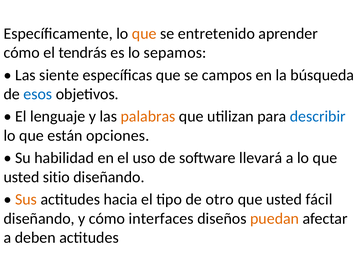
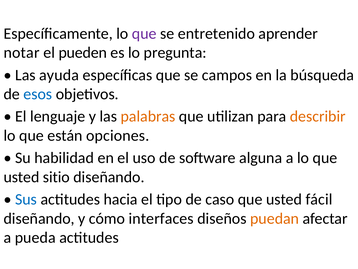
que colour: orange -> purple (144, 33)
cómo: cómo -> notar (22, 53)
tendrás: tendrás -> pueden (83, 53)
sepamos: sepamos -> pregunta (175, 53)
siente: siente -> ayuda (59, 75)
describir colour: blue -> orange (318, 116)
llevará: llevará -> alguna (261, 158)
Sus colour: orange -> blue (26, 199)
otro: otro -> caso (220, 199)
deben: deben -> pueda (35, 237)
